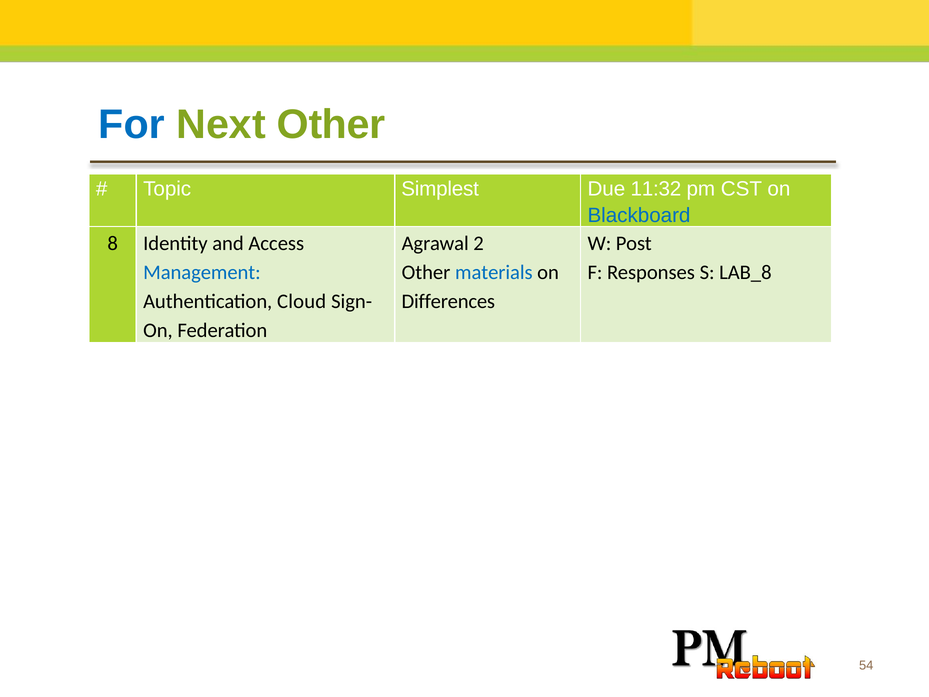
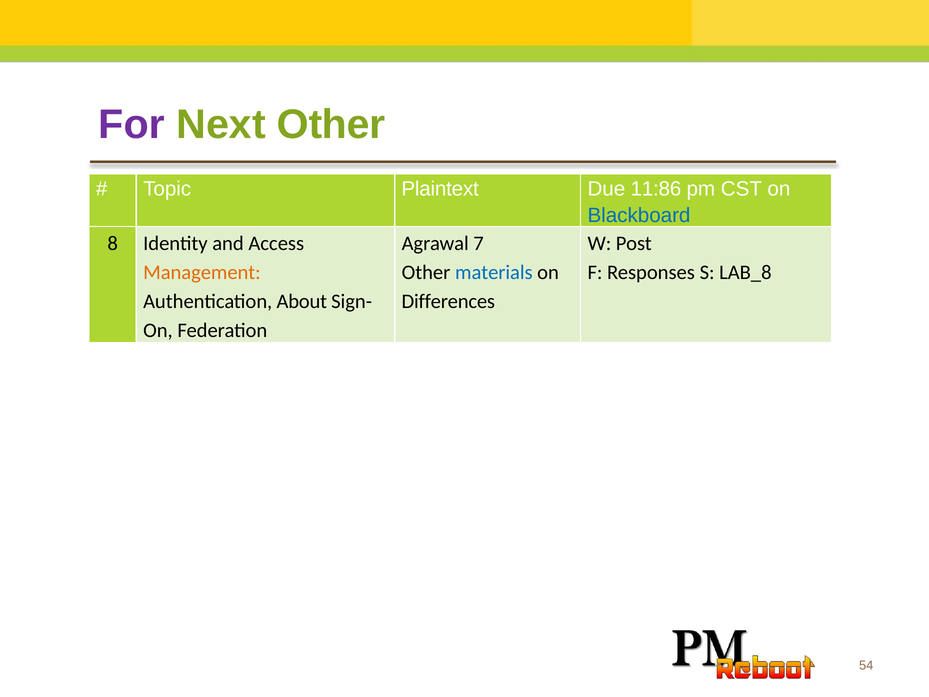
For colour: blue -> purple (132, 125)
Simplest: Simplest -> Plaintext (440, 189)
11:32: 11:32 -> 11:86 (656, 189)
2: 2 -> 7 (479, 243)
Management colour: blue -> orange (202, 272)
Cloud: Cloud -> About (302, 301)
